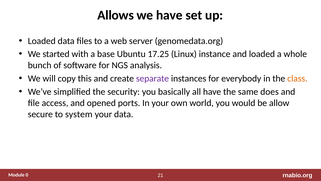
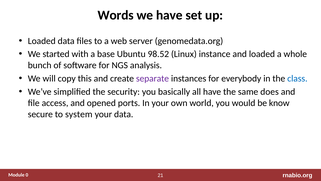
Allows: Allows -> Words (116, 15)
17.25: 17.25 -> 98.52 (158, 54)
class colour: orange -> blue (297, 78)
allow: allow -> know (279, 103)
